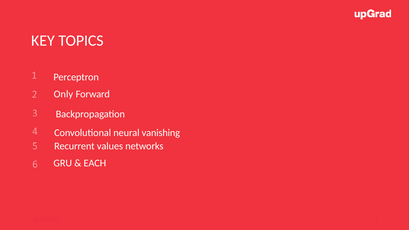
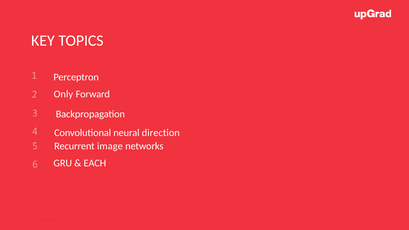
vanishing: vanishing -> direction (161, 133)
values: values -> image (110, 146)
